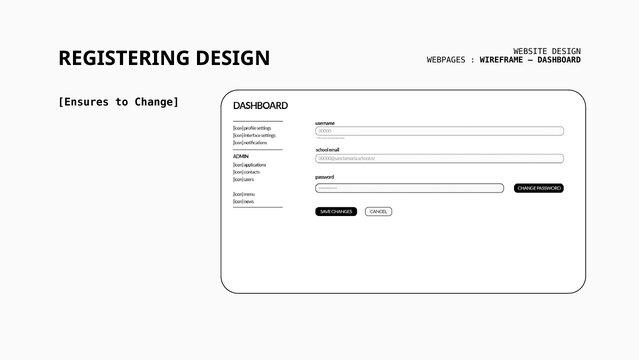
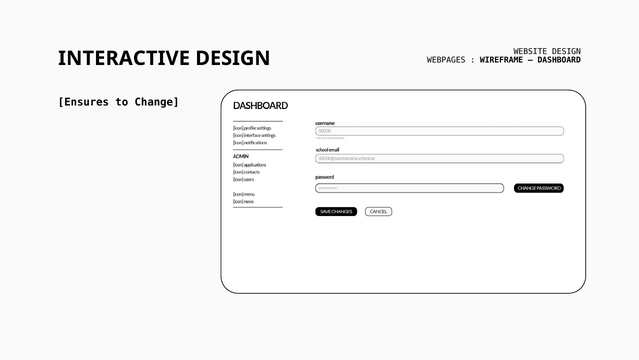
REGISTERING: REGISTERING -> INTERACTIVE (124, 58)
